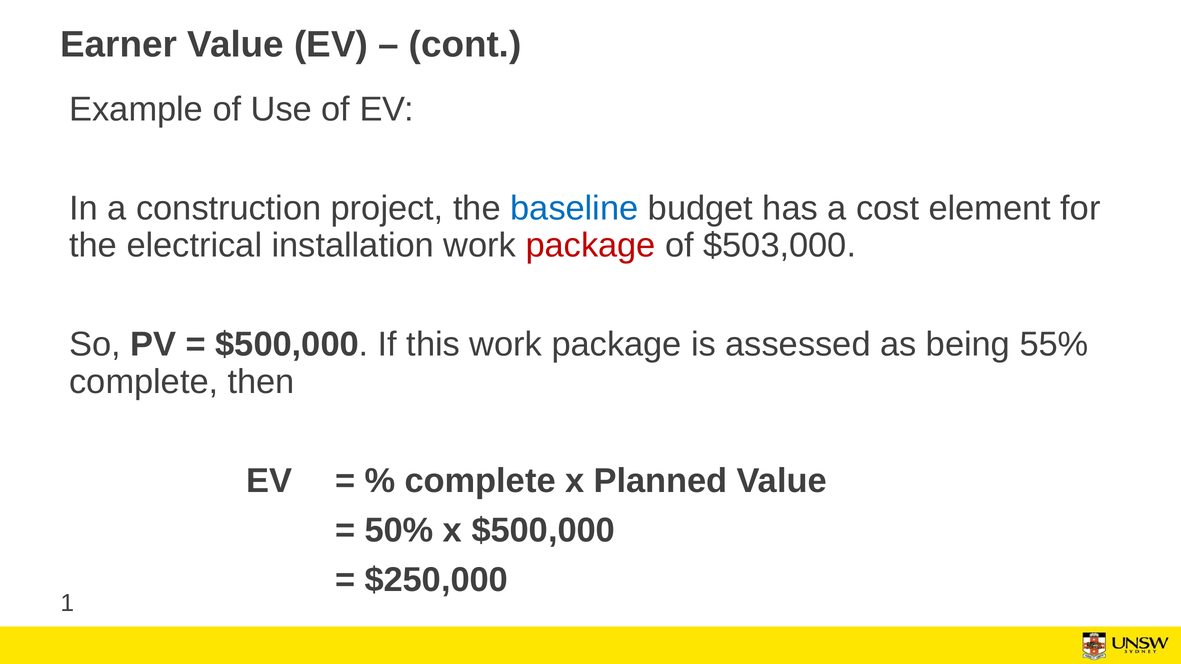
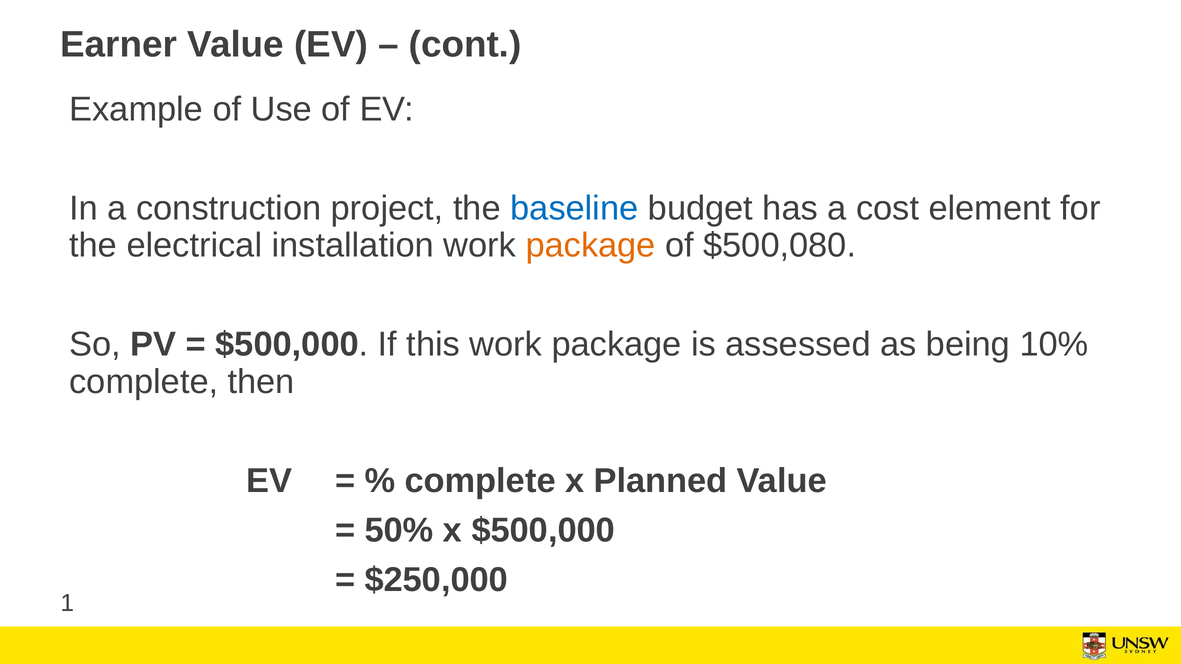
package colour: red -> orange (591, 246)
$503,000: $503,000 -> $500,080 (780, 246)
55%: 55% -> 10% (1054, 345)
